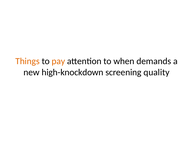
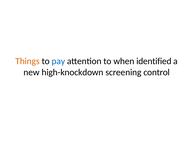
pay colour: orange -> blue (58, 61)
demands: demands -> identified (154, 61)
quality: quality -> control (157, 72)
